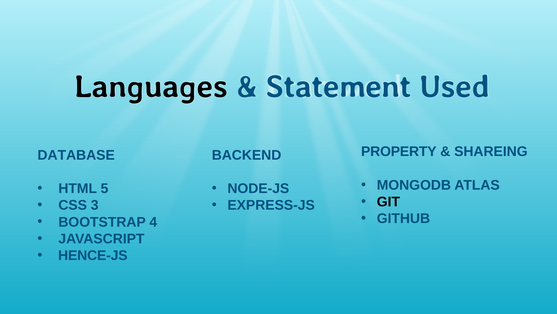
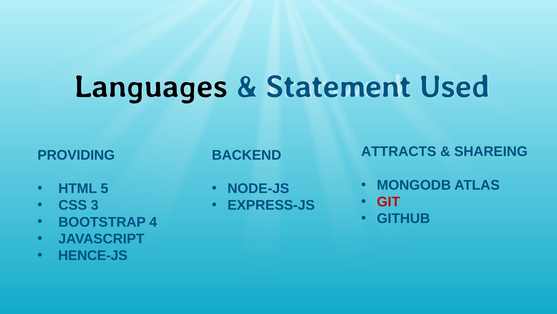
PROPERTY: PROPERTY -> ATTRACTS (399, 151)
DATABASE: DATABASE -> PROVIDING (76, 155)
GIT colour: black -> red (388, 202)
